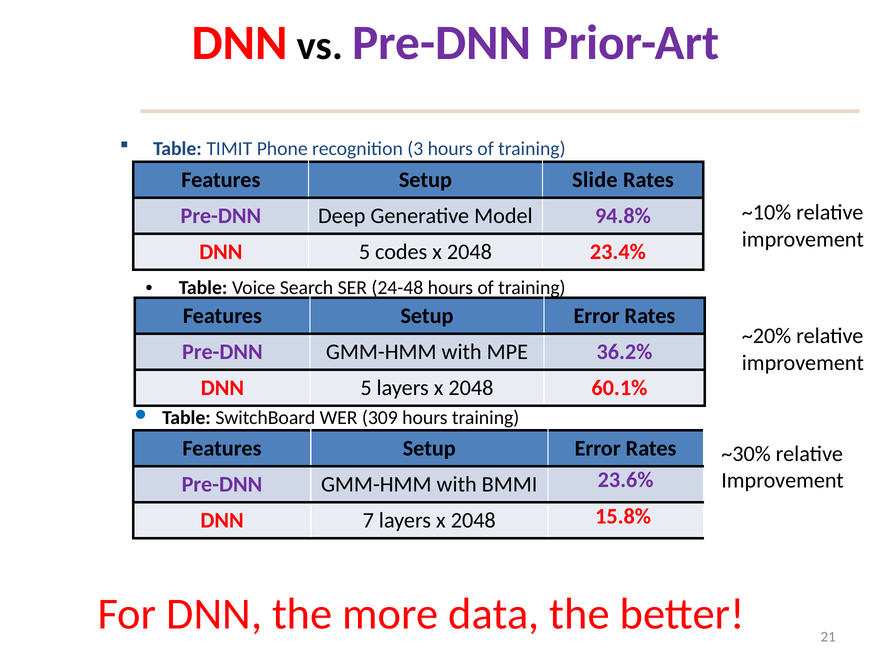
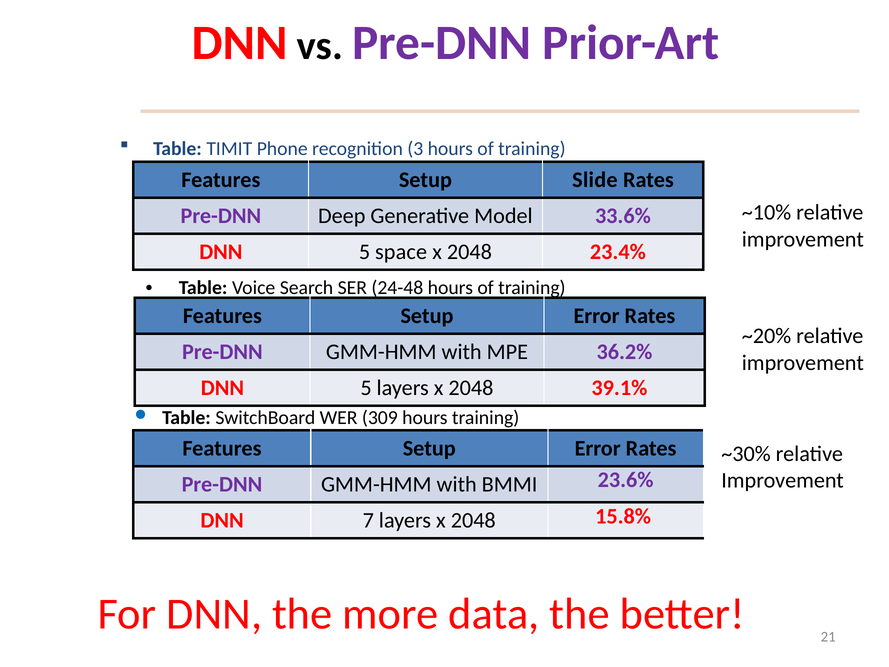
94.8%: 94.8% -> 33.6% (623, 216)
codes: codes -> space (401, 252)
60.1%: 60.1% -> 39.1% (619, 388)
